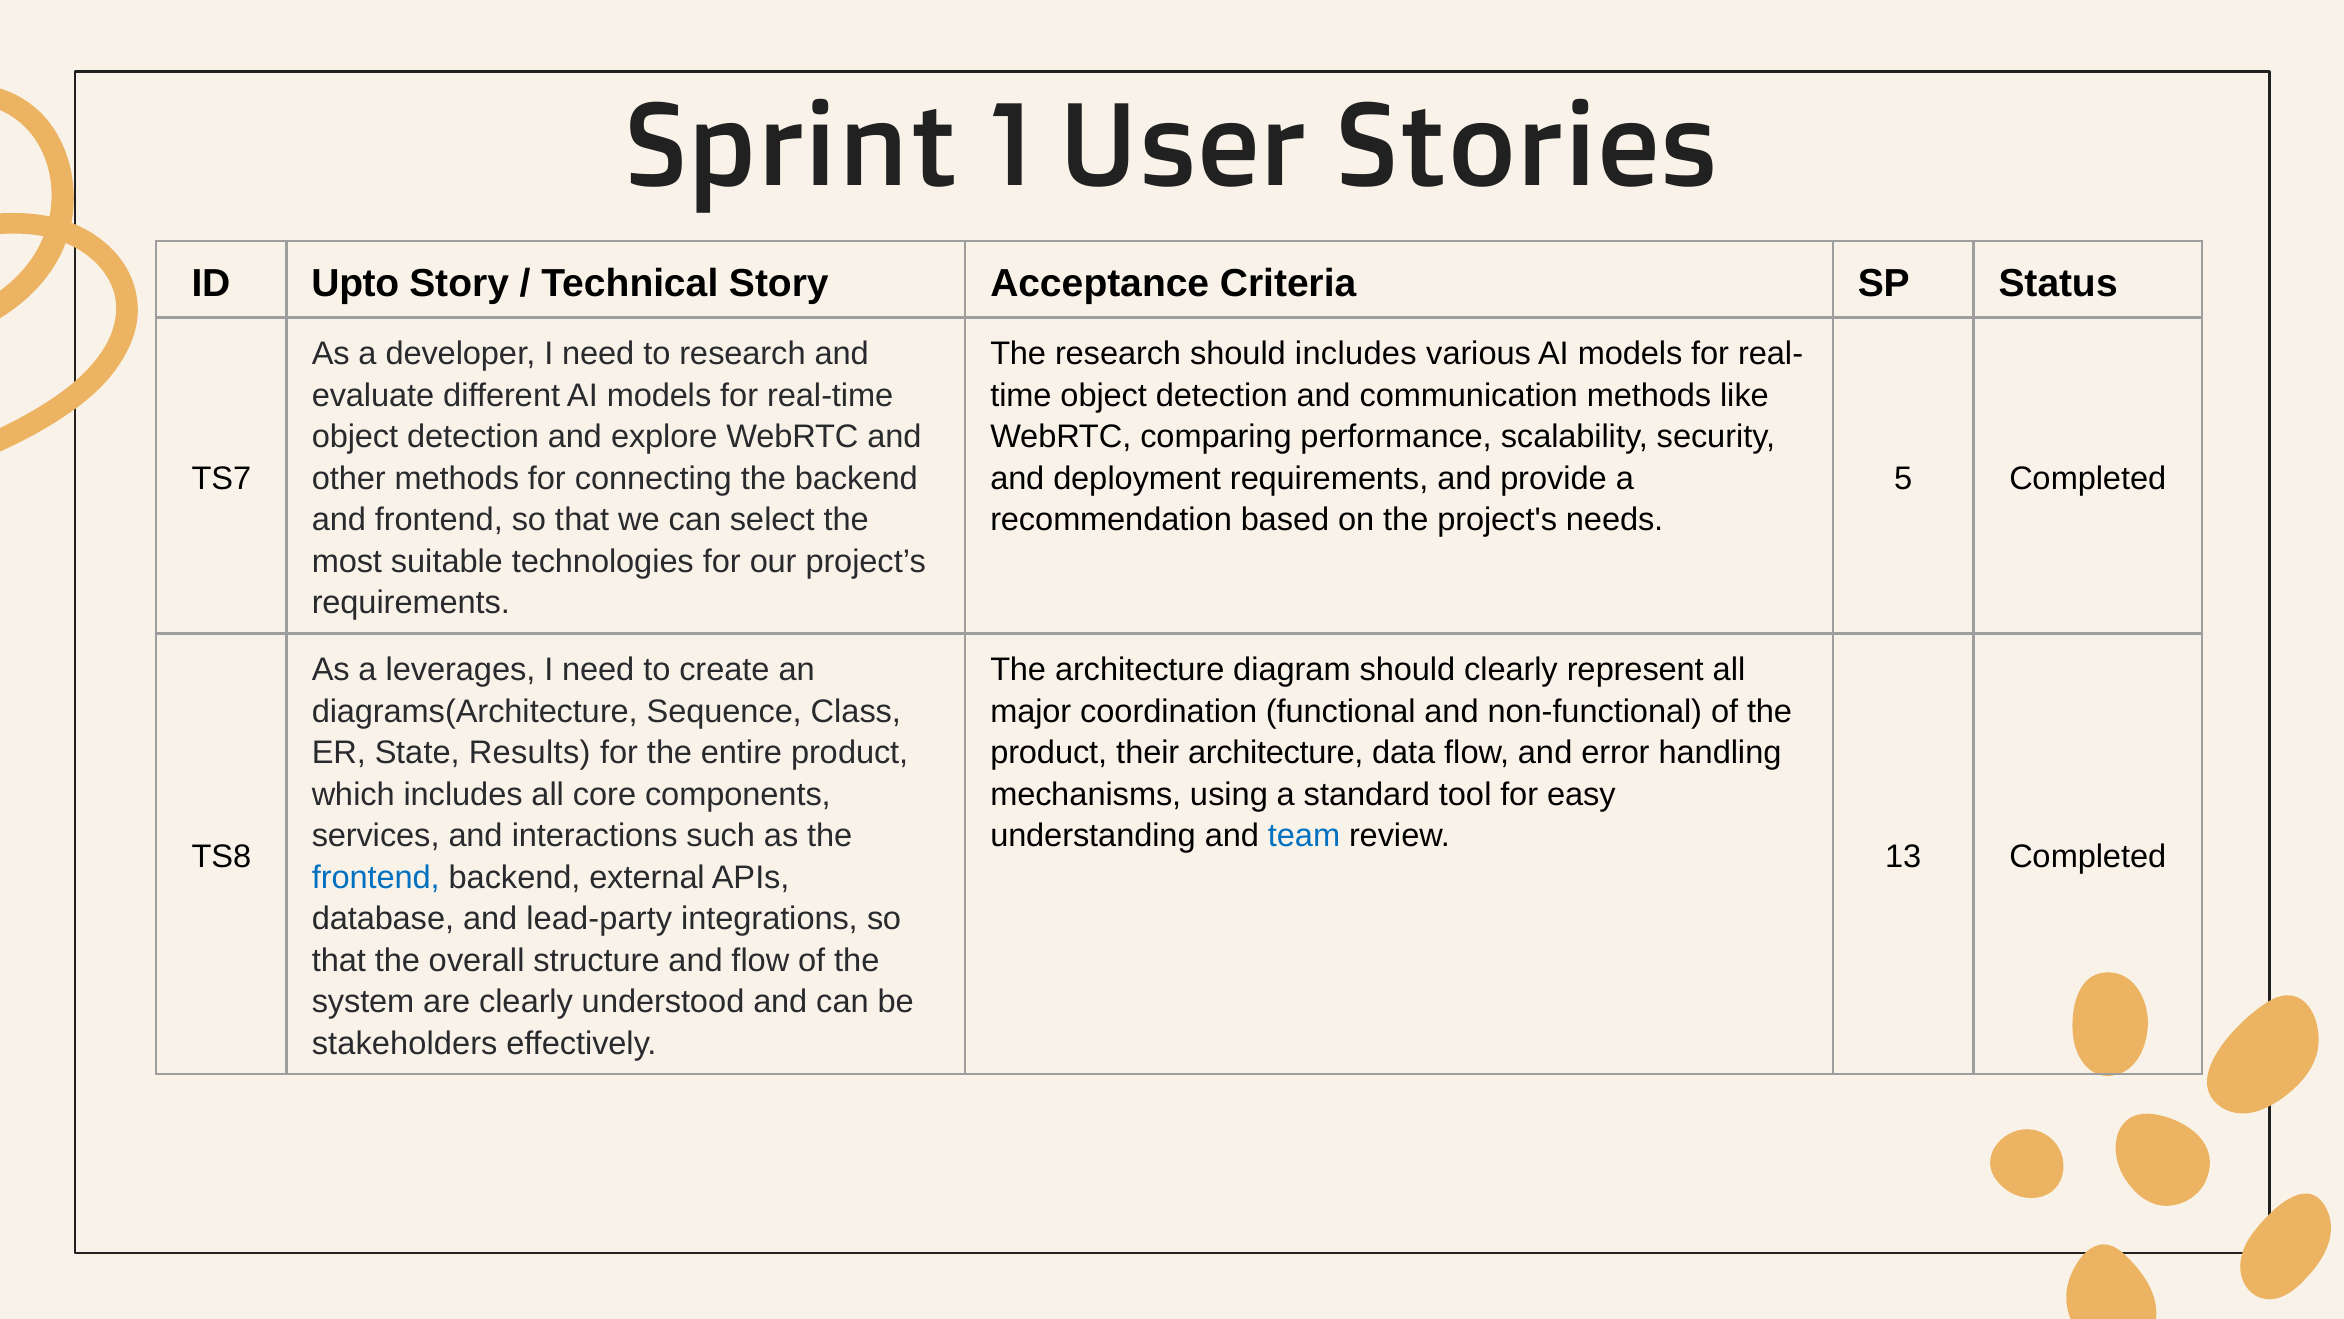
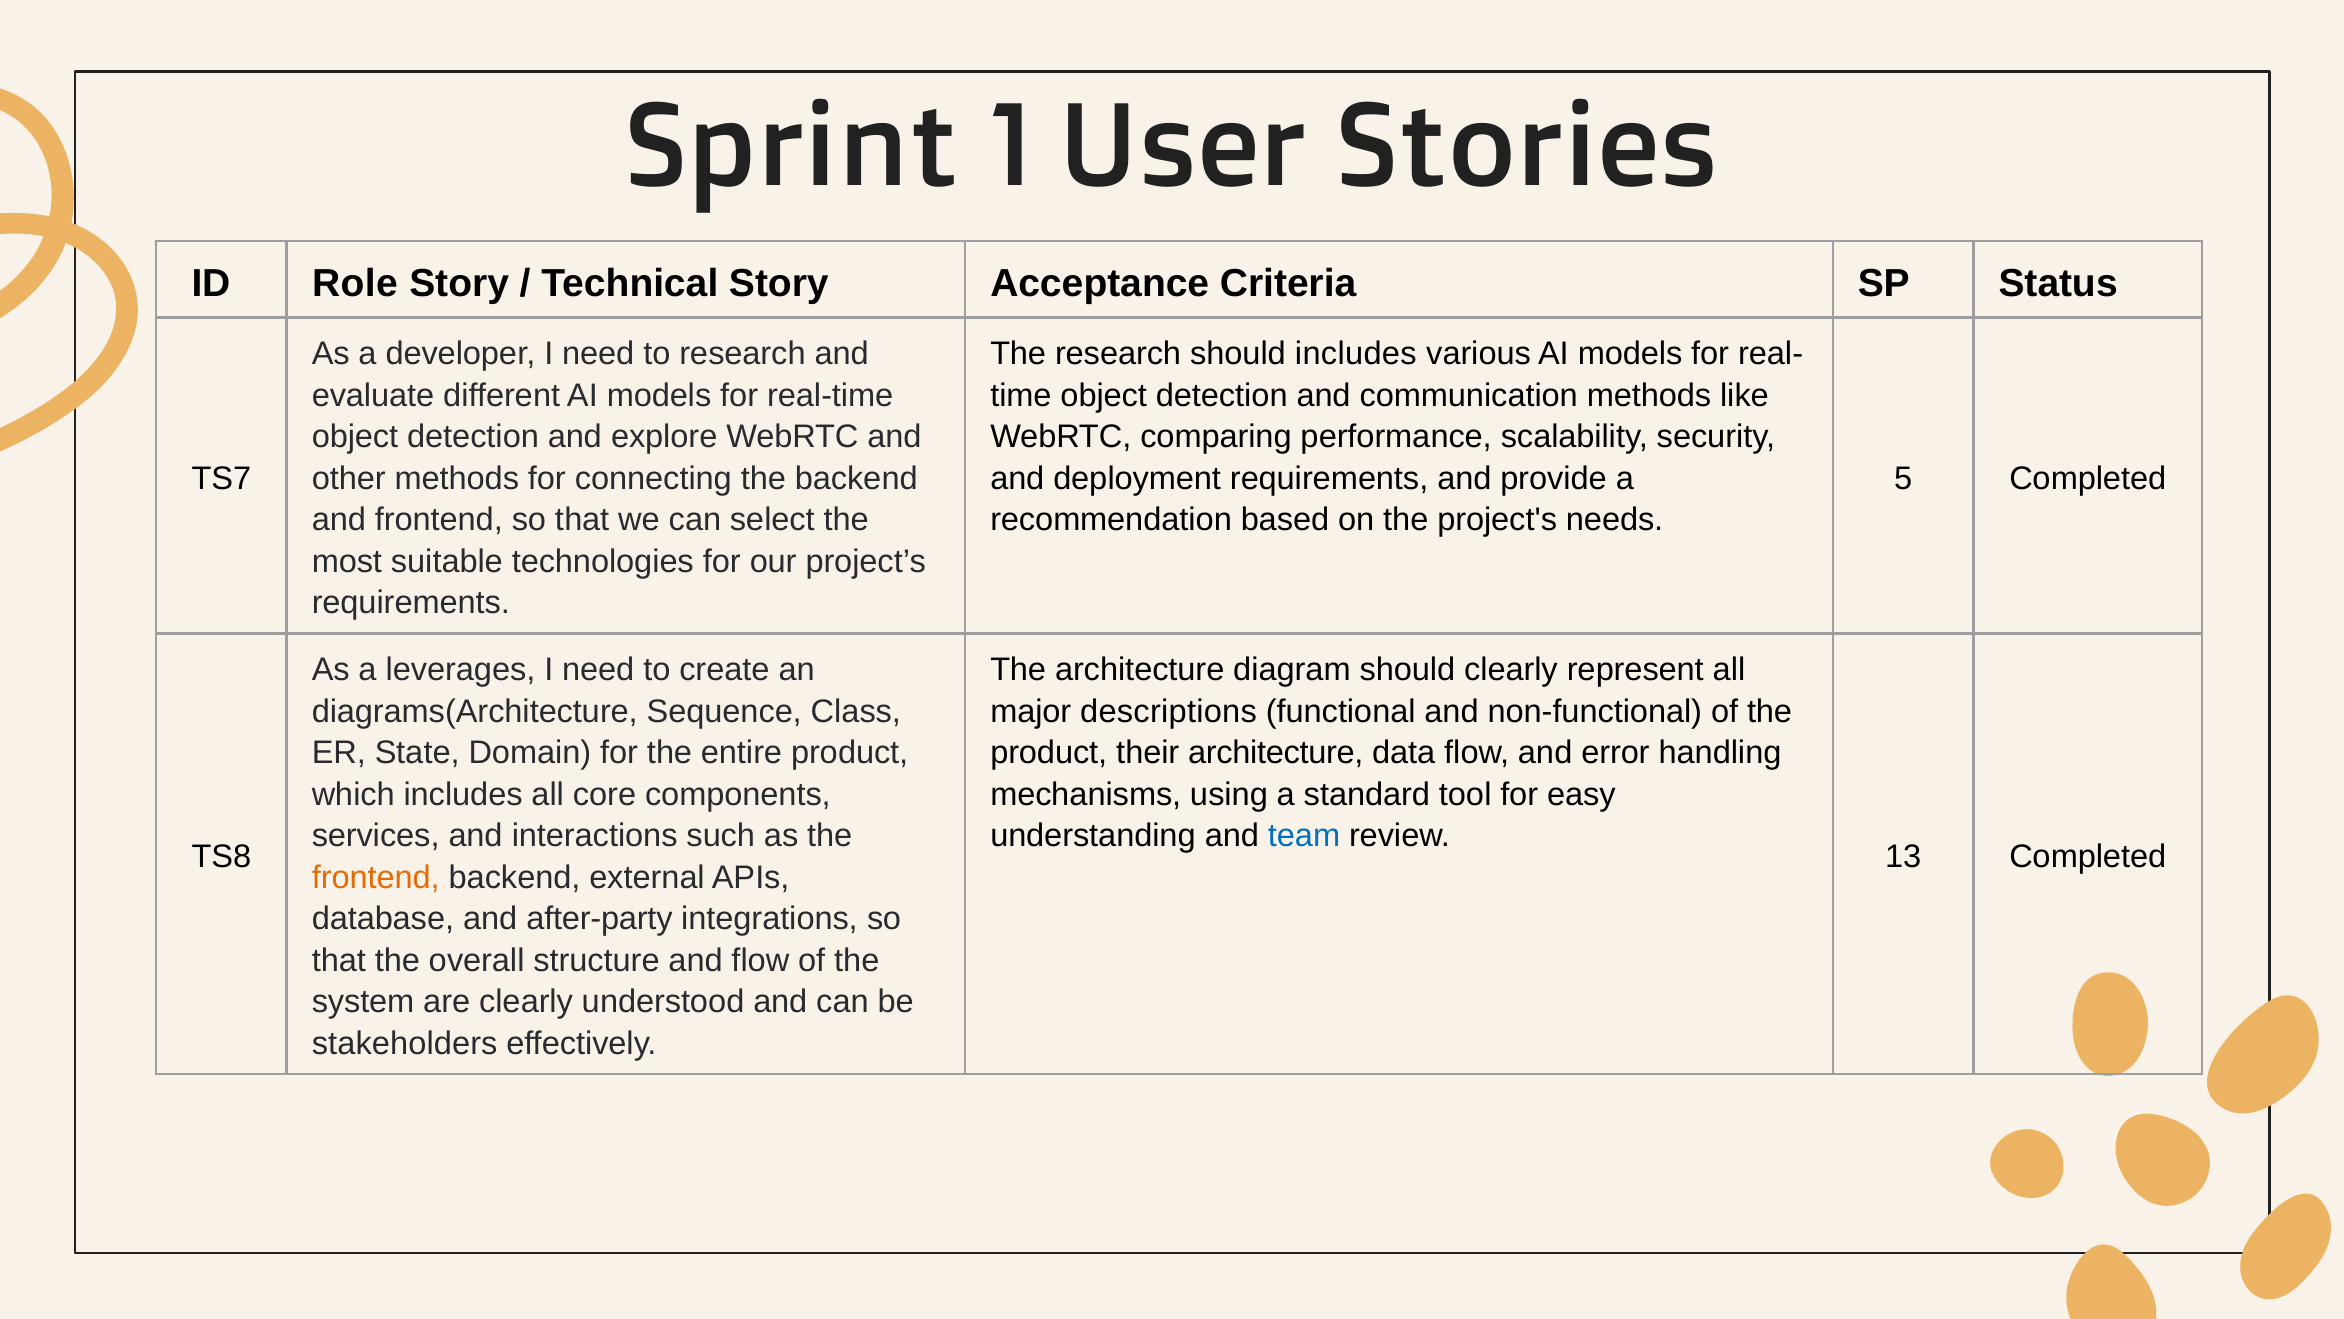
Upto: Upto -> Role (355, 284)
coordination: coordination -> descriptions (1168, 711)
Results: Results -> Domain (530, 753)
frontend colour: blue -> orange (376, 877)
lead-party: lead-party -> after-party (599, 919)
